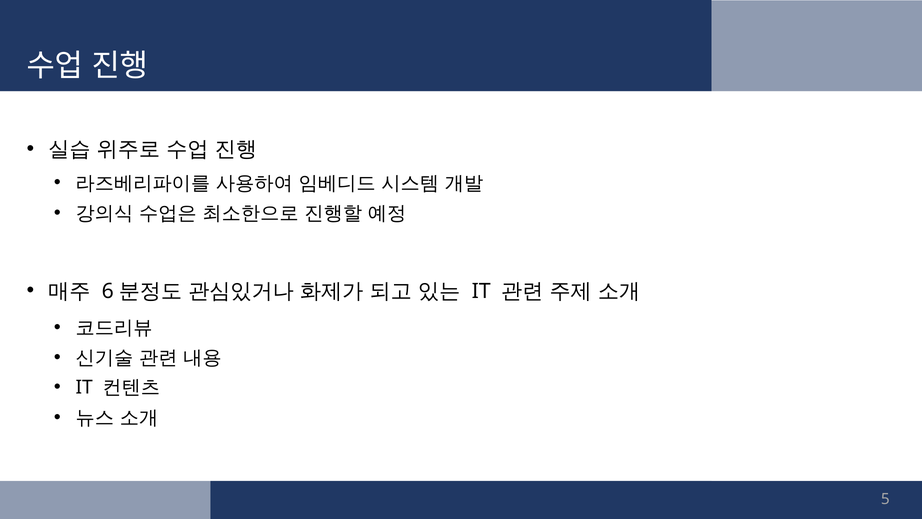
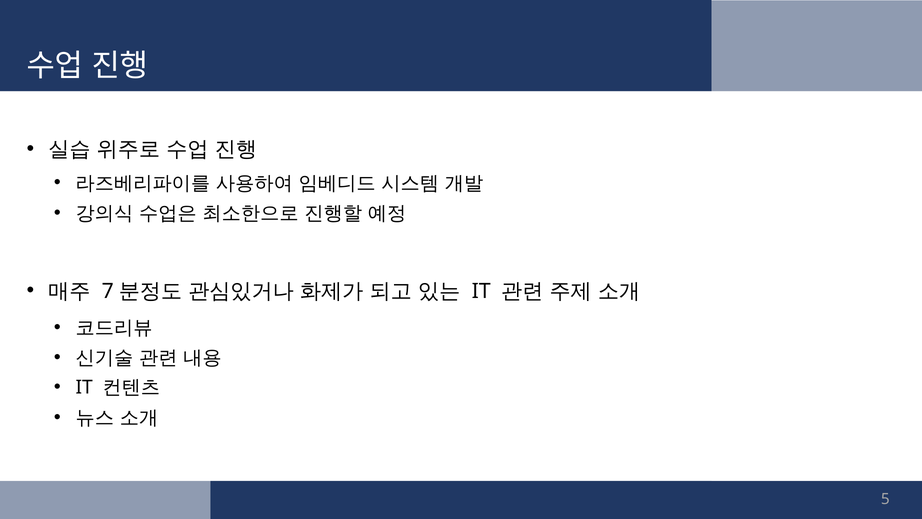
6: 6 -> 7 (108, 291)
